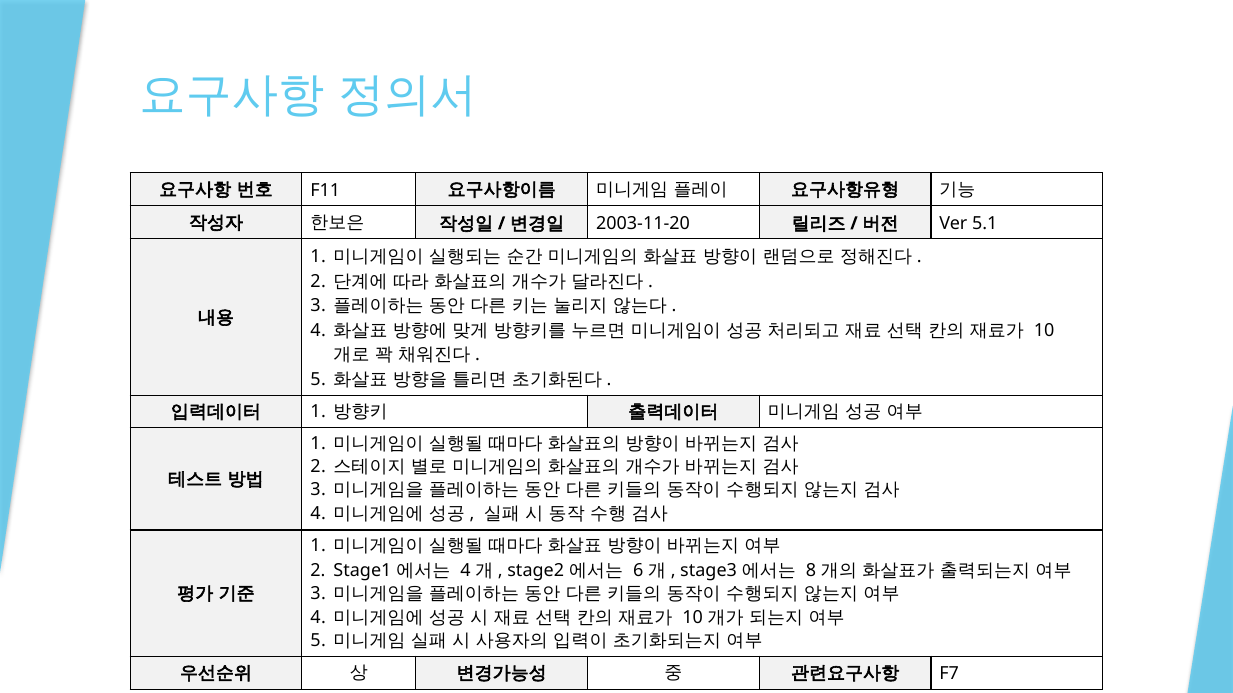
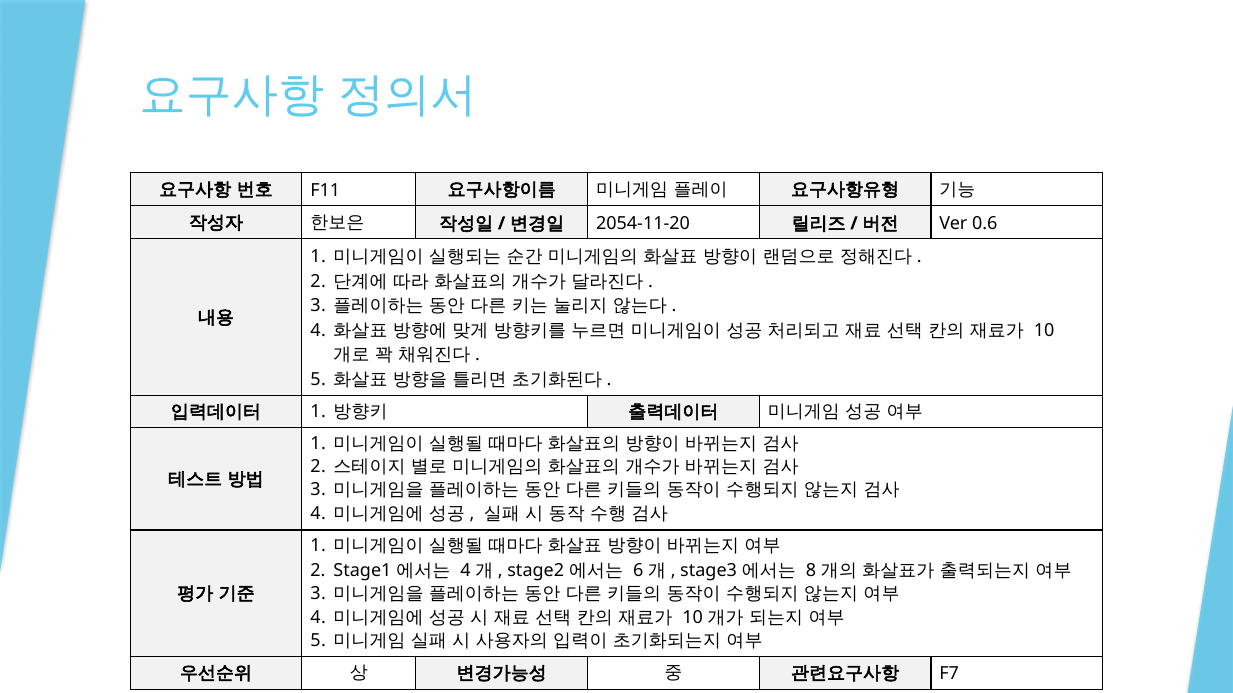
2003-11-20: 2003-11-20 -> 2054-11-20 (643, 224)
5.1: 5.1 -> 0.6 (985, 224)
